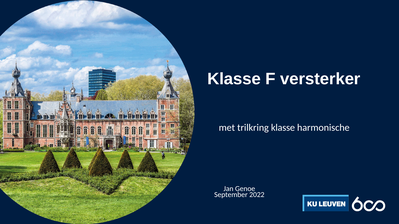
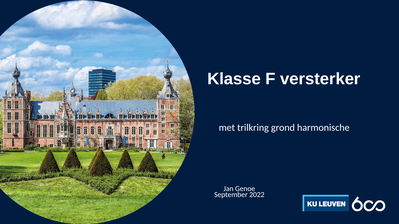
trilkring klasse: klasse -> grond (283, 128)
